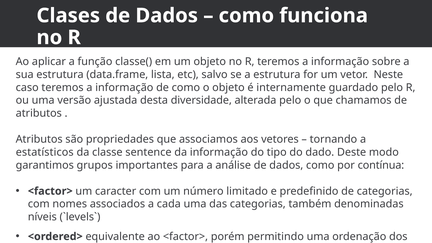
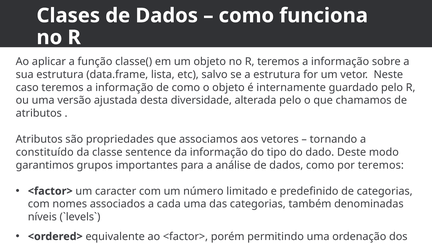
estatísticos: estatísticos -> constituído (45, 152)
por contínua: contínua -> teremos (381, 165)
